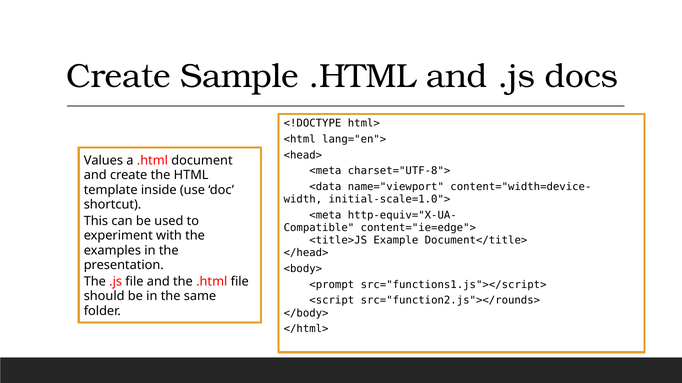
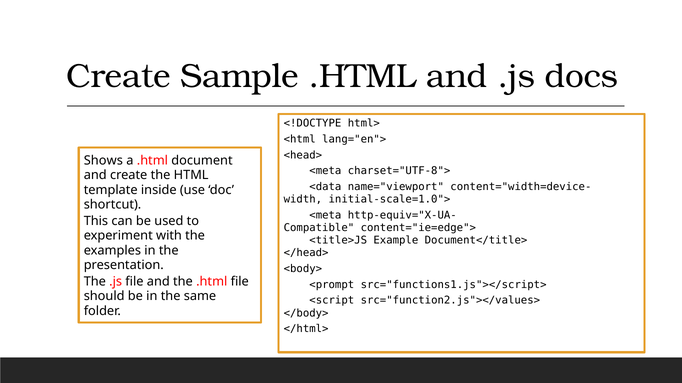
Values: Values -> Shows (103, 161)
src="function2.js"></rounds>: src="function2.js"></rounds> -> src="function2.js"></values> (450, 301)
